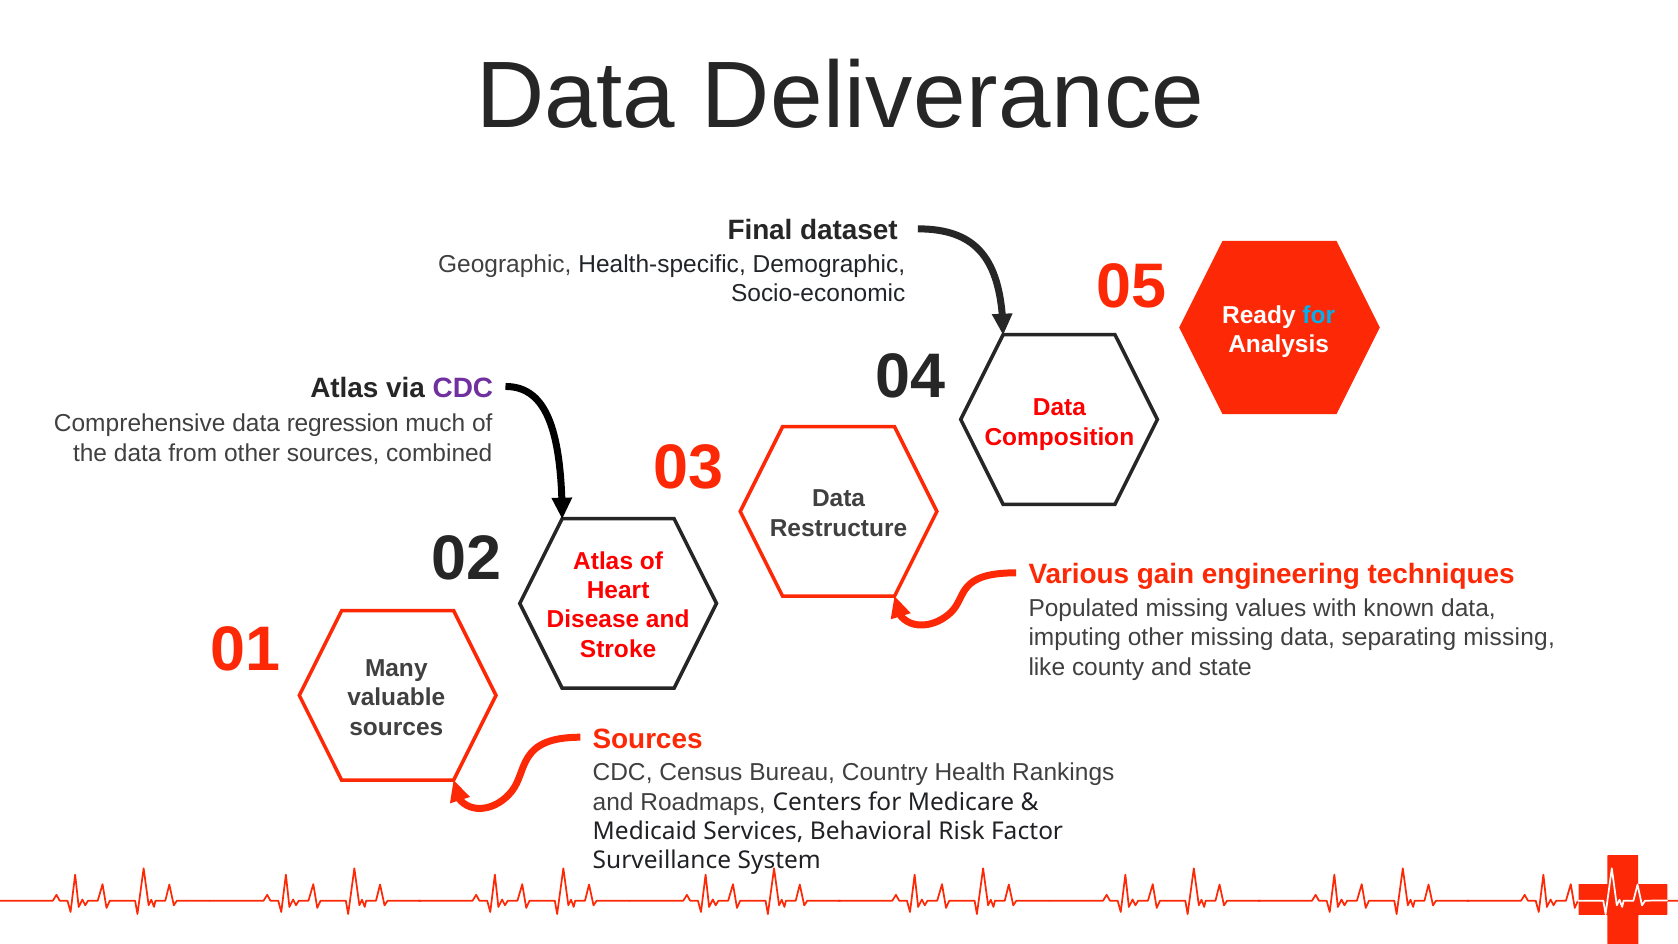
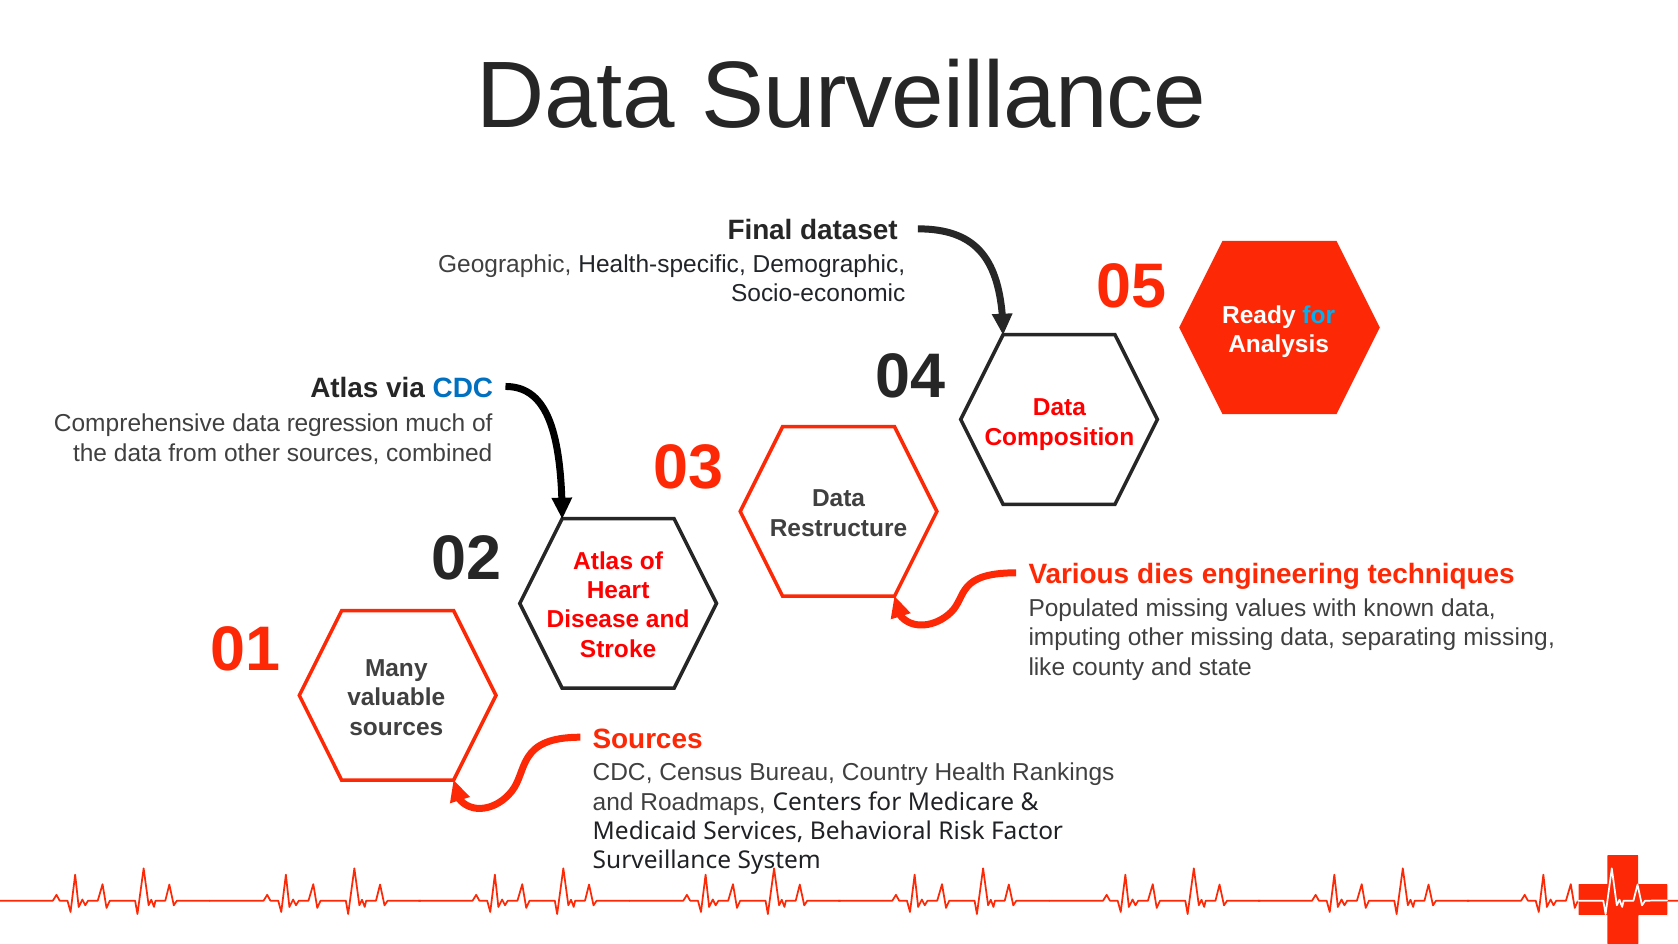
Data Deliverance: Deliverance -> Surveillance (954, 96)
CDC colour: purple -> blue (463, 388)
gain: gain -> dies (1165, 575)
